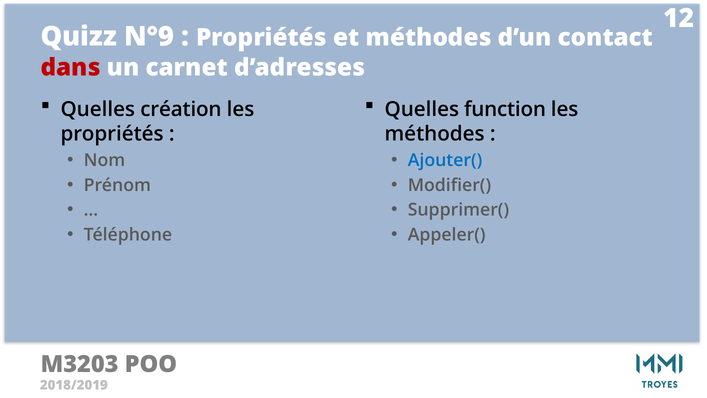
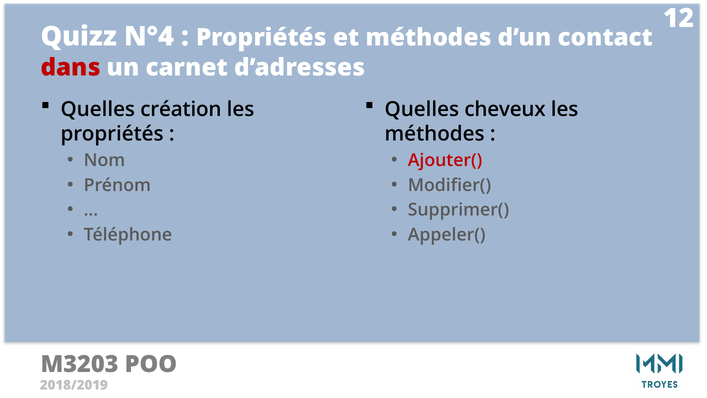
N°9: N°9 -> N°4 (149, 37)
function: function -> cheveux (505, 109)
Ajouter( colour: blue -> red (445, 160)
